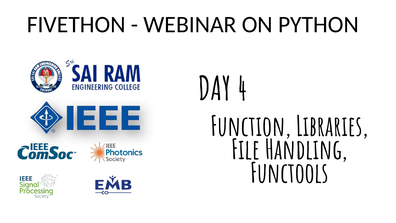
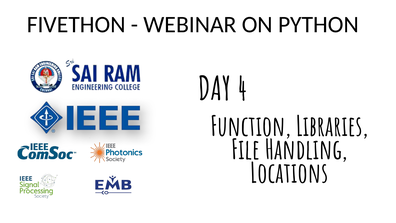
Functools: Functools -> Locations (289, 173)
